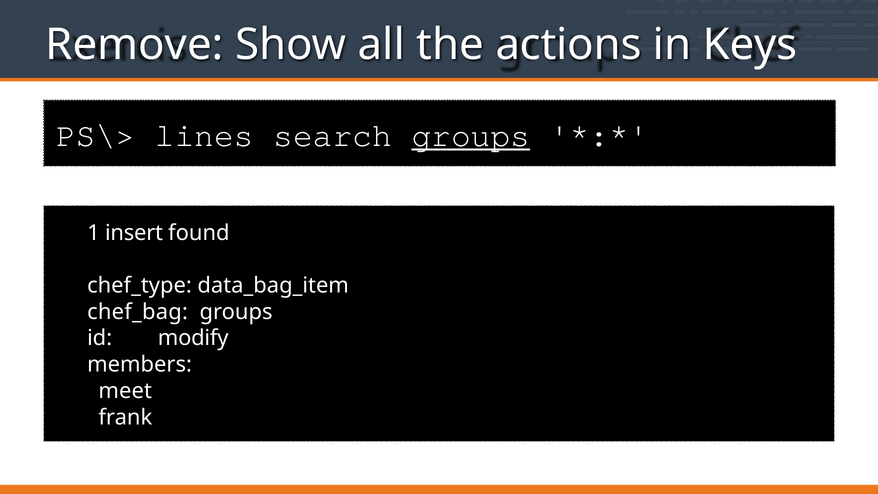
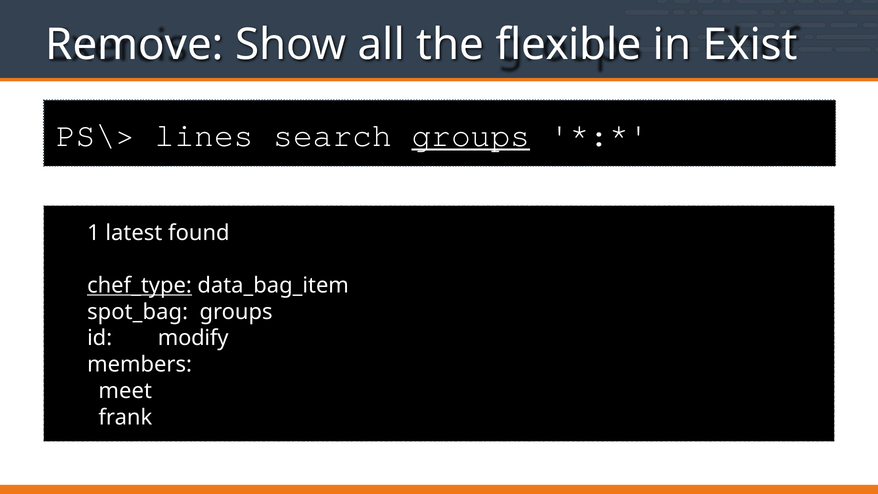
actions: actions -> flexible (569, 45)
Keys: Keys -> Exist (750, 45)
insert: insert -> latest (134, 233)
chef_type underline: none -> present (139, 285)
chef_bag: chef_bag -> spot_bag (138, 312)
